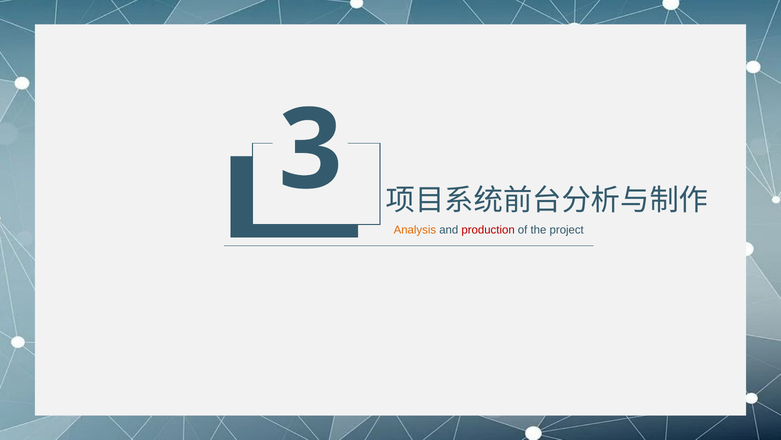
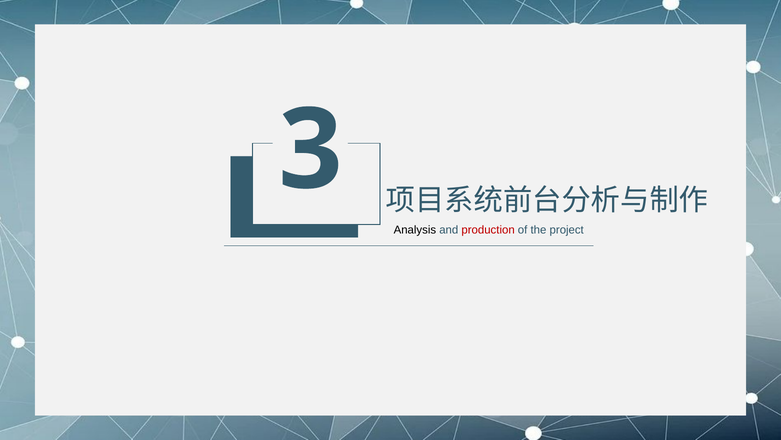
Analysis colour: orange -> black (415, 230)
